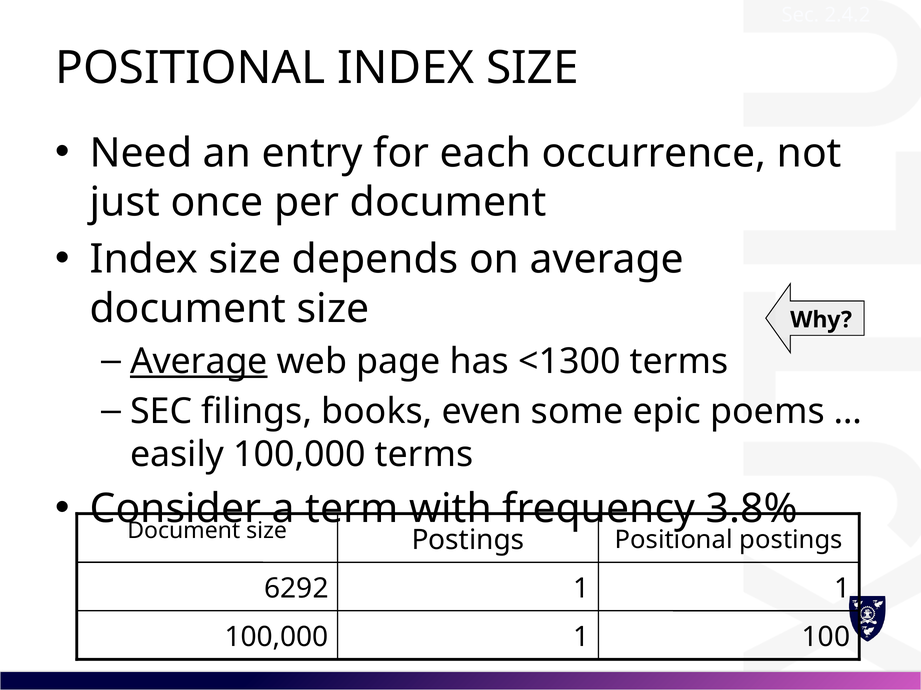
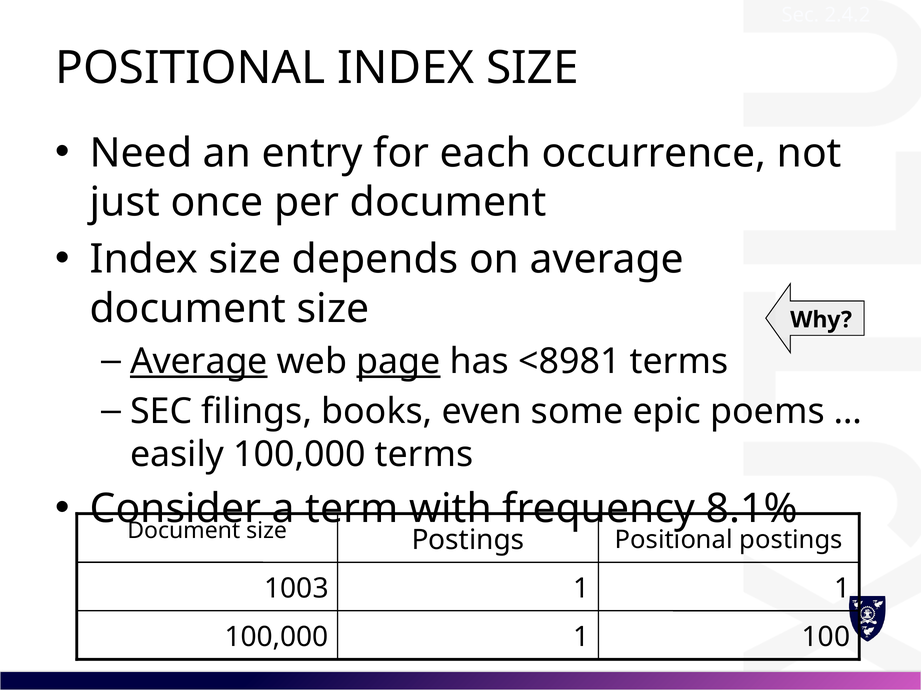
page underline: none -> present (398, 362)
<1300: <1300 -> <8981 (570, 362)
3.8%: 3.8% -> 8.1% (752, 510)
6292: 6292 -> 1003 (296, 589)
